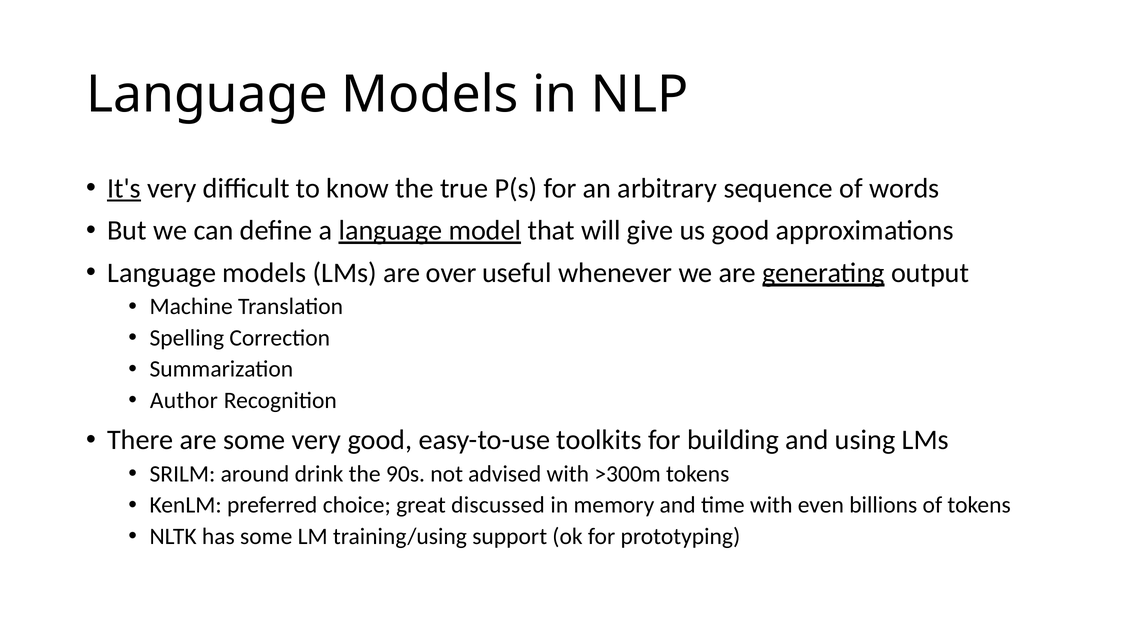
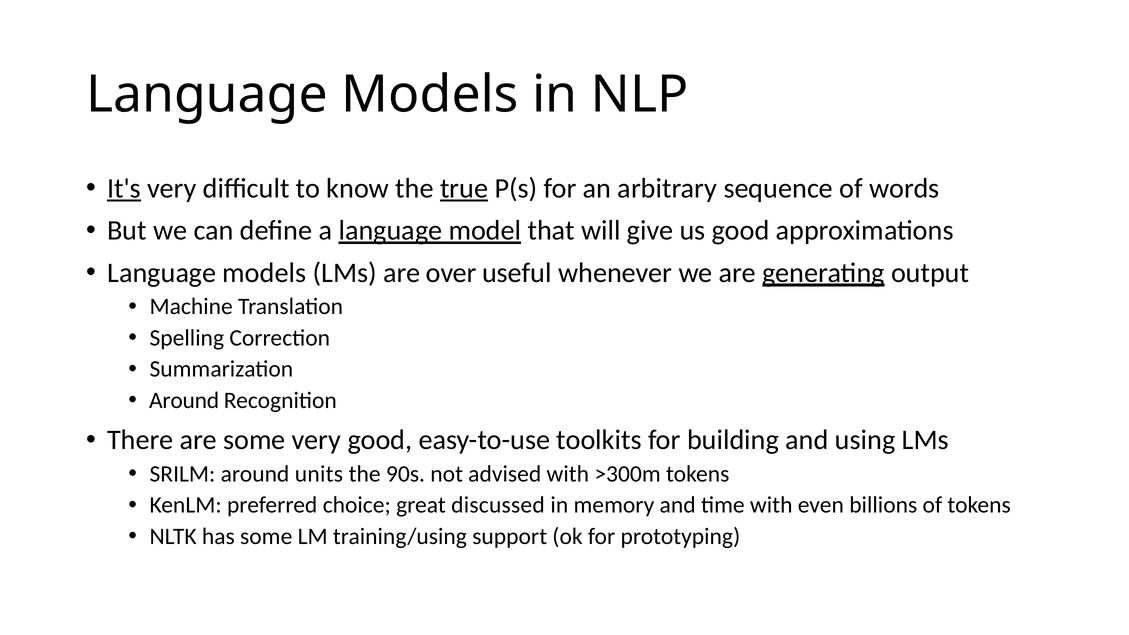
true underline: none -> present (464, 188)
Author: Author -> Around (184, 400)
drink: drink -> units (319, 474)
